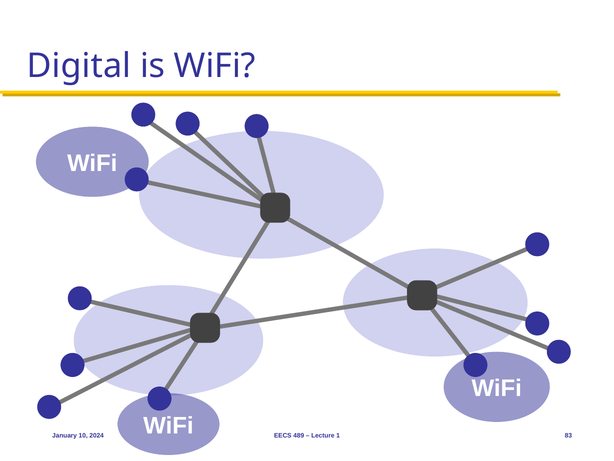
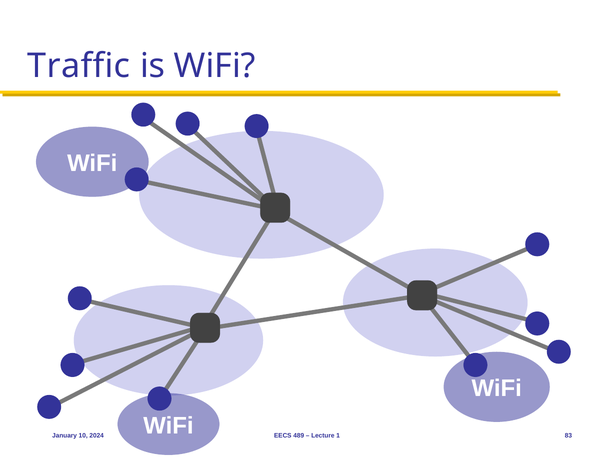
Digital: Digital -> Traffic (79, 66)
